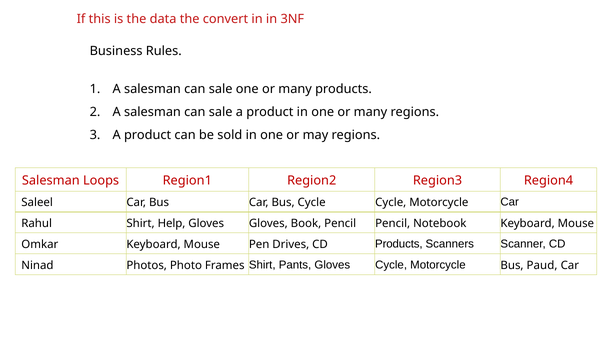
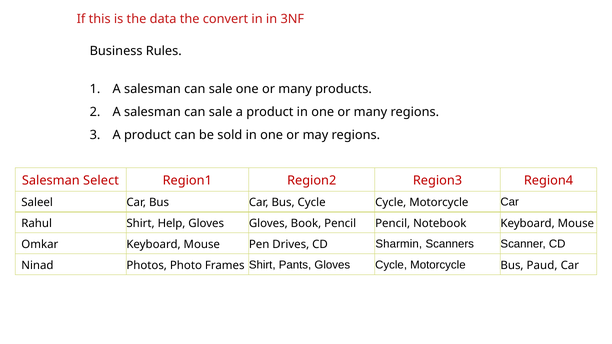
Loops: Loops -> Select (101, 181)
CD Products: Products -> Sharmin (399, 244)
